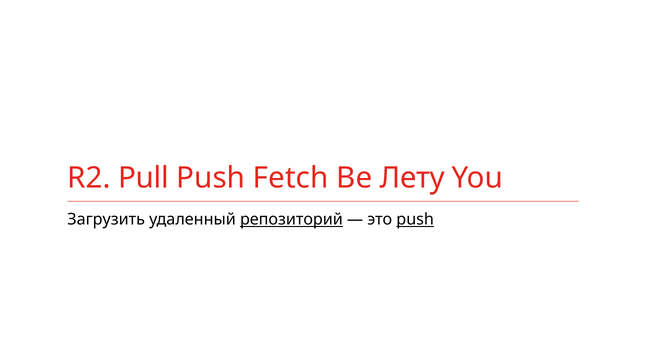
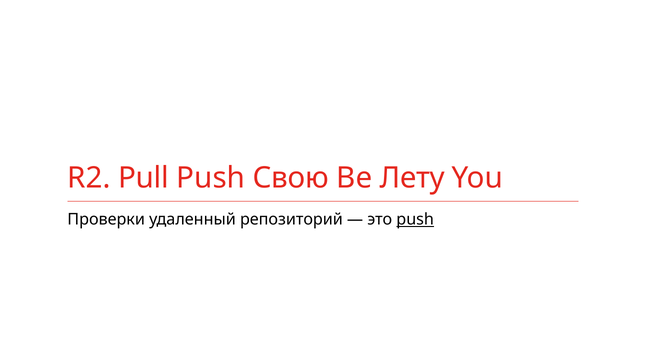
Fetch: Fetch -> Свою (291, 177)
Загрузить: Загрузить -> Проверки (106, 219)
репозиторий underline: present -> none (291, 219)
